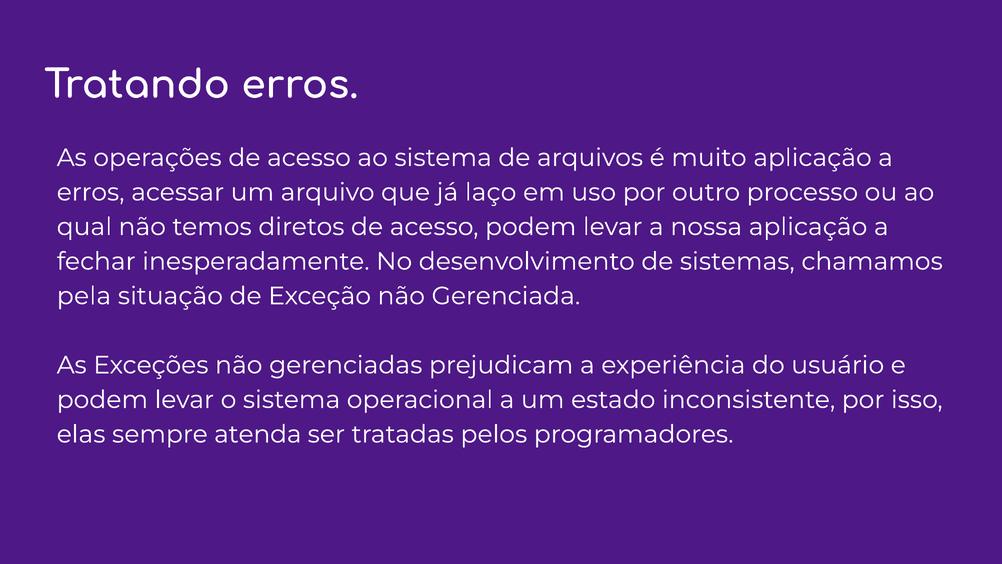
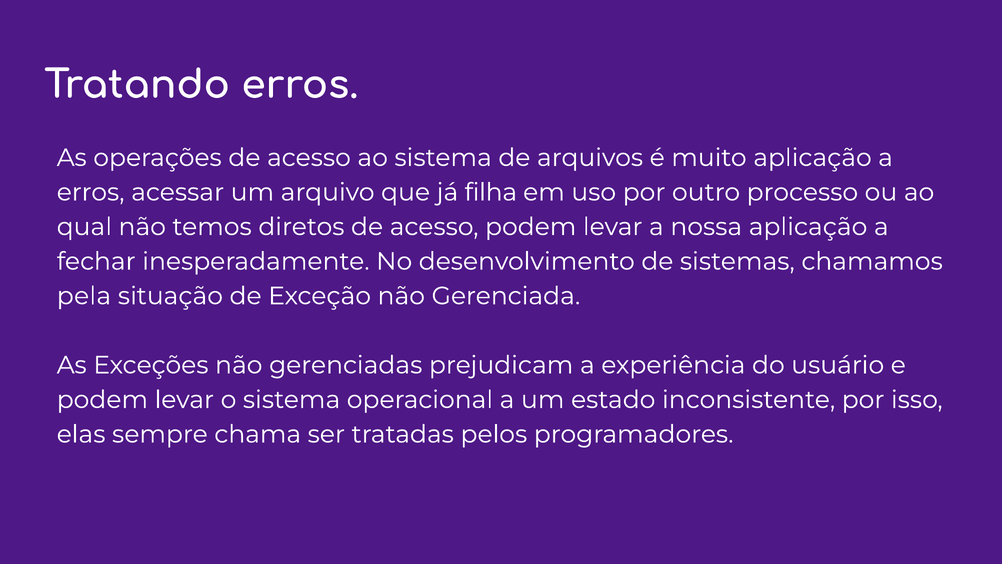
laço: laço -> filha (491, 192)
atenda: atenda -> chama (258, 434)
